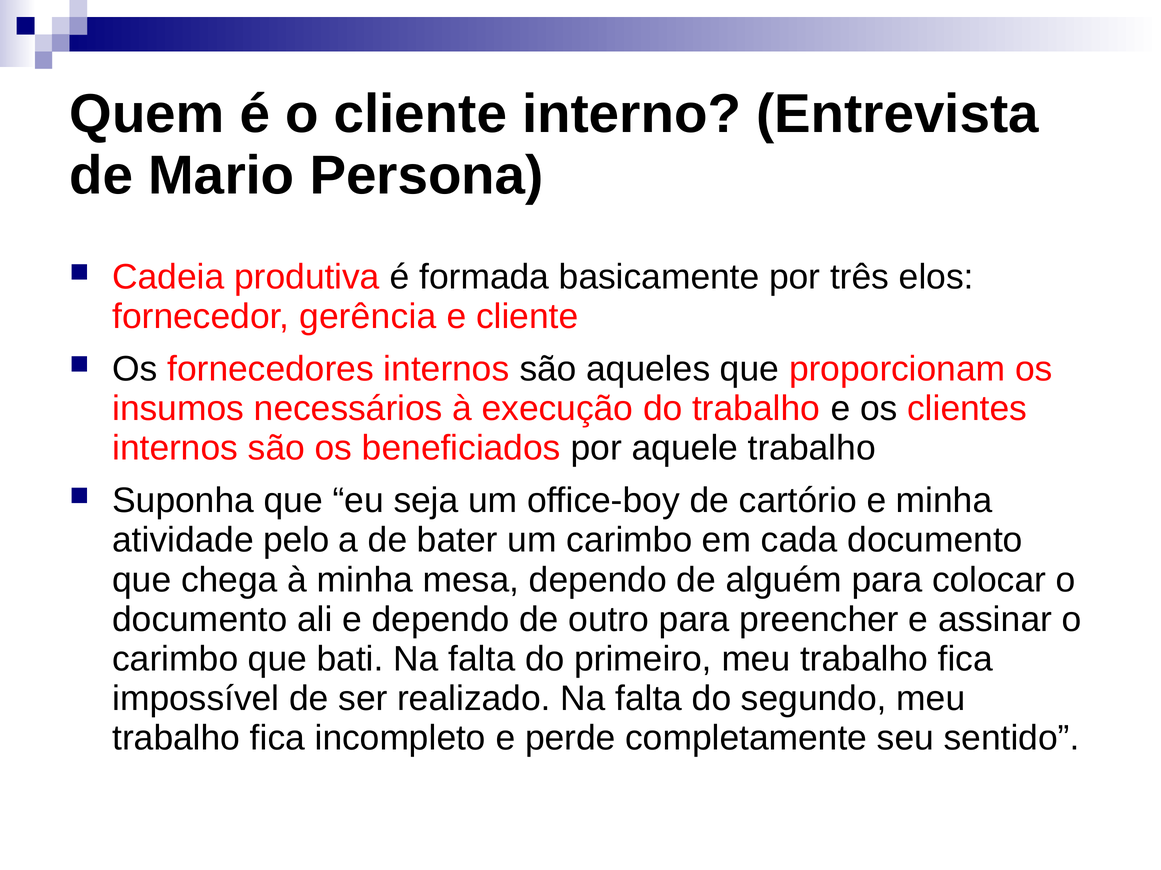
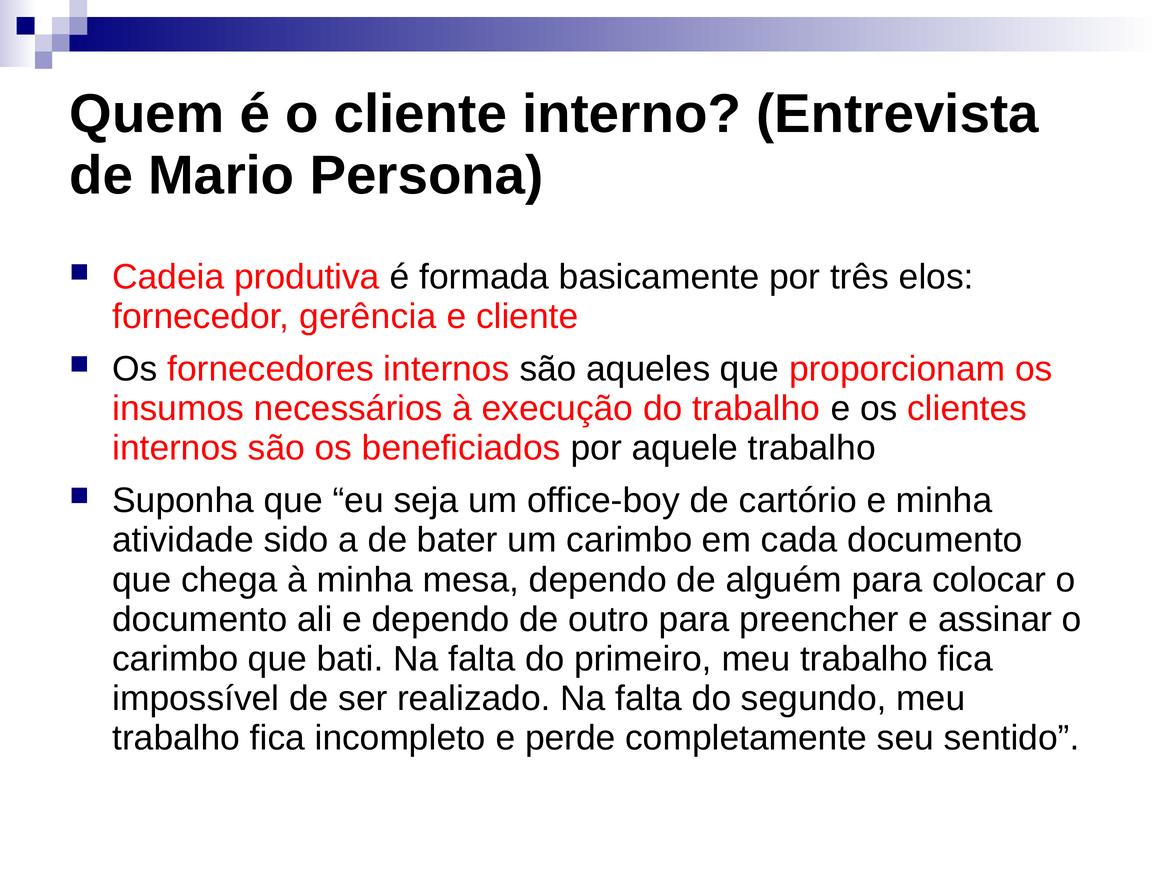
pelo: pelo -> sido (296, 541)
